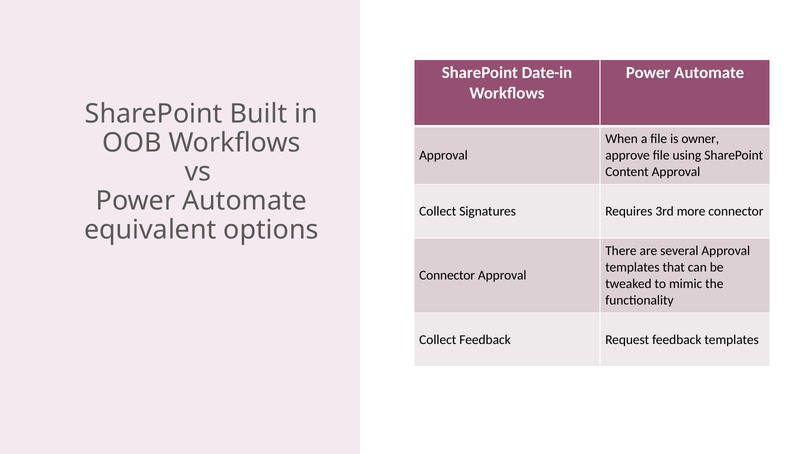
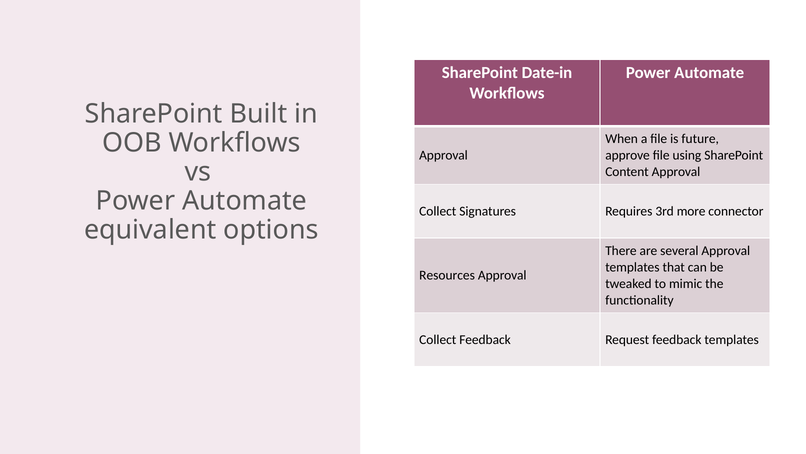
owner: owner -> future (700, 139)
Connector: Connector -> Resources (447, 275)
